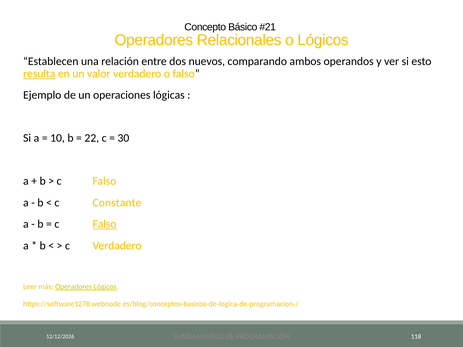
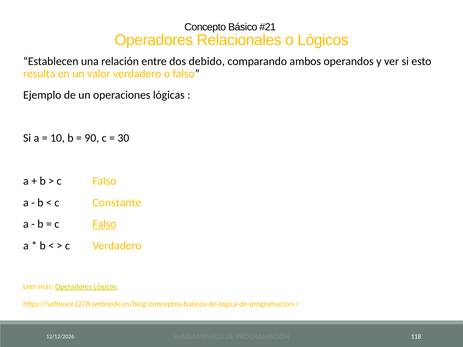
nuevos: nuevos -> debido (207, 61)
resulta underline: present -> none (39, 74)
22: 22 -> 90 (92, 138)
